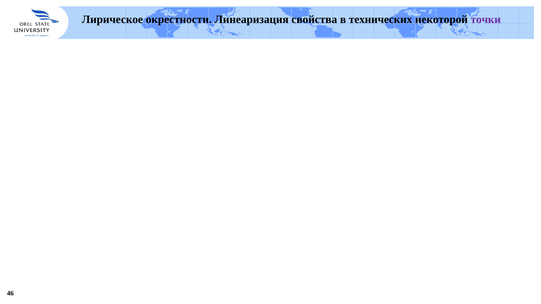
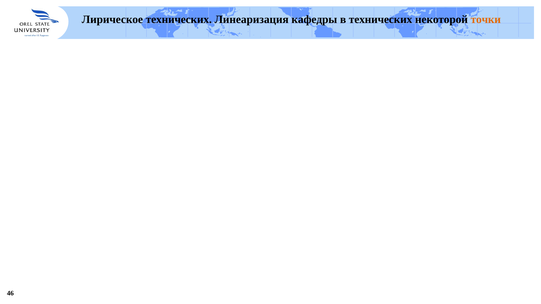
Лирическое окрестности: окрестности -> технических (179, 19)
свойства: свойства -> кафедры (314, 19)
точки colour: purple -> orange (486, 19)
